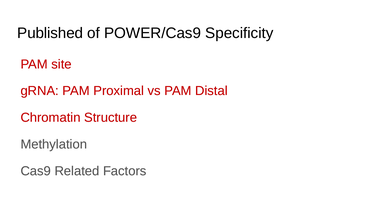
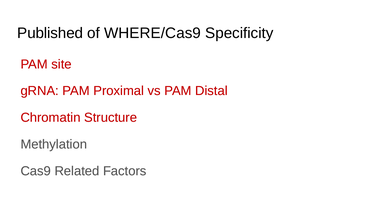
POWER/Cas9: POWER/Cas9 -> WHERE/Cas9 (152, 33)
